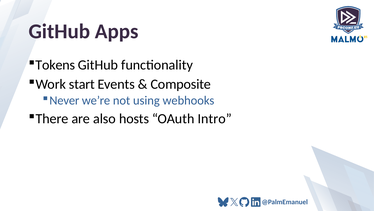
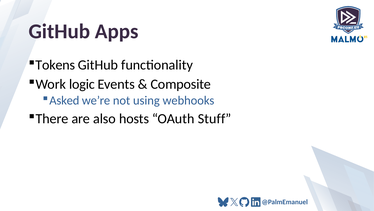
start: start -> logic (82, 84)
Never: Never -> Asked (64, 100)
Intro: Intro -> Stuff (215, 118)
